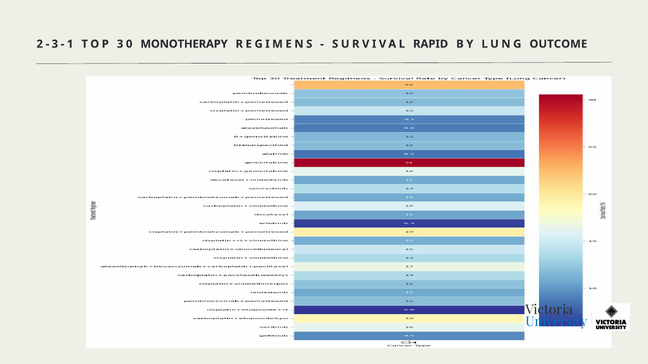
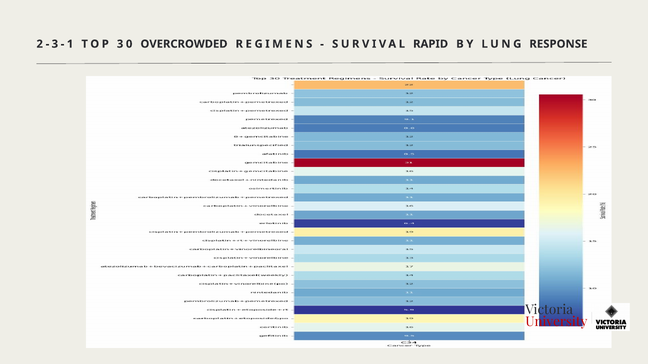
MONOTHERAPY: MONOTHERAPY -> OVERCROWDED (184, 44)
OUTCOME: OUTCOME -> RESPONSE (558, 44)
University colour: blue -> red (556, 322)
